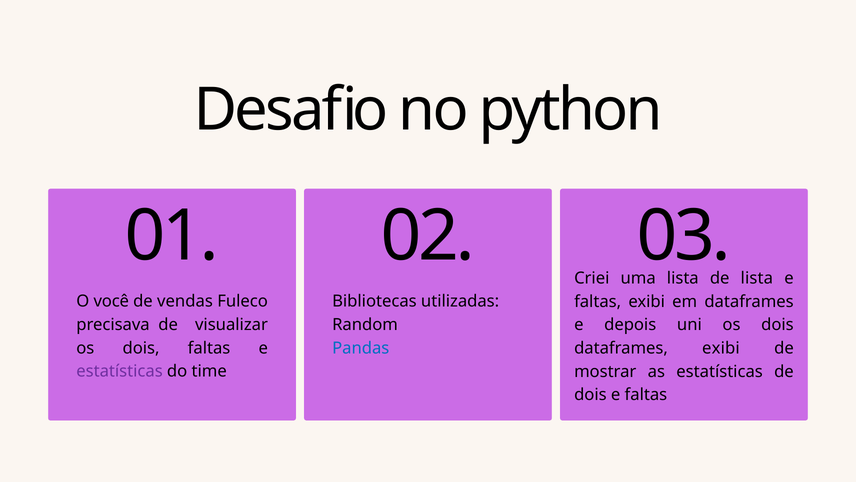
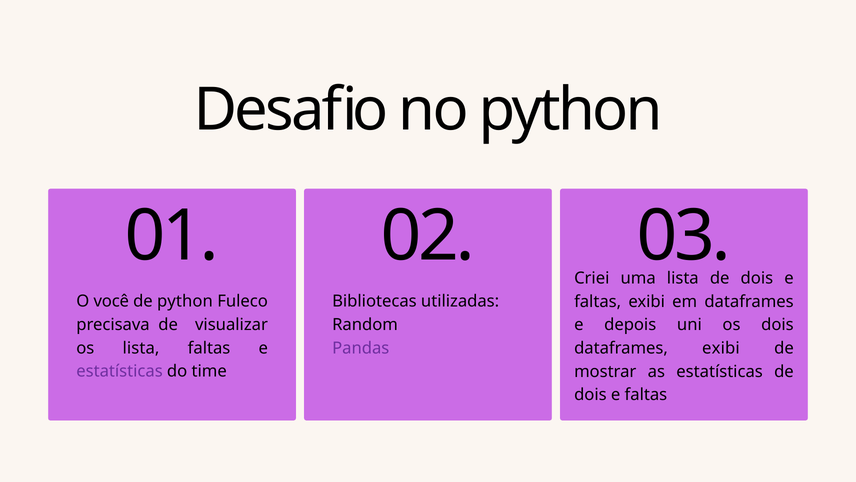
lista: lista -> dois (757, 278)
de vendas: vendas -> python (185, 301)
dois: dois -> lista (141, 348)
Pandas colour: blue -> purple (361, 348)
